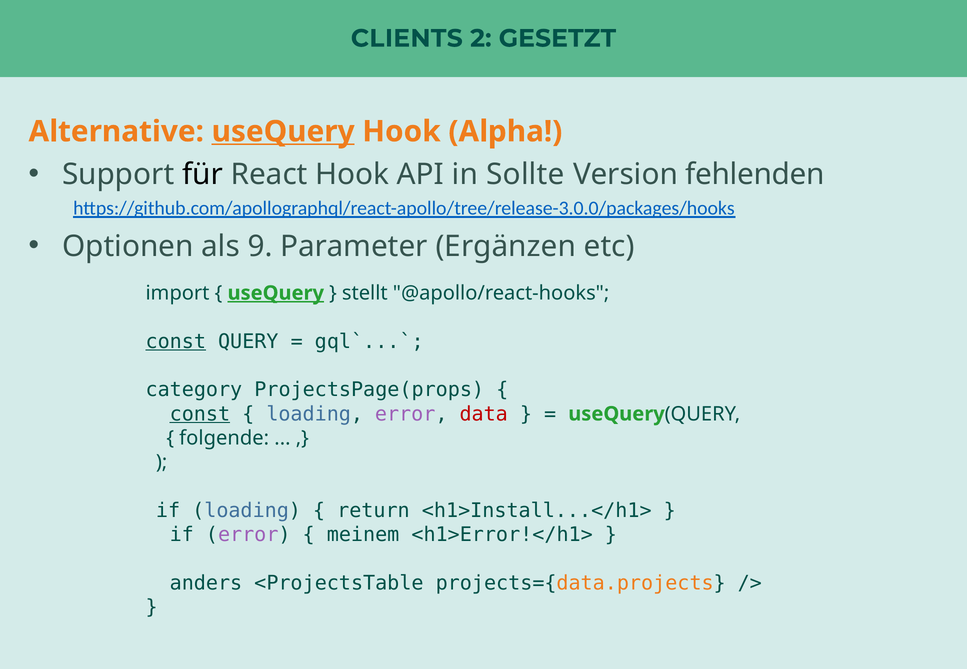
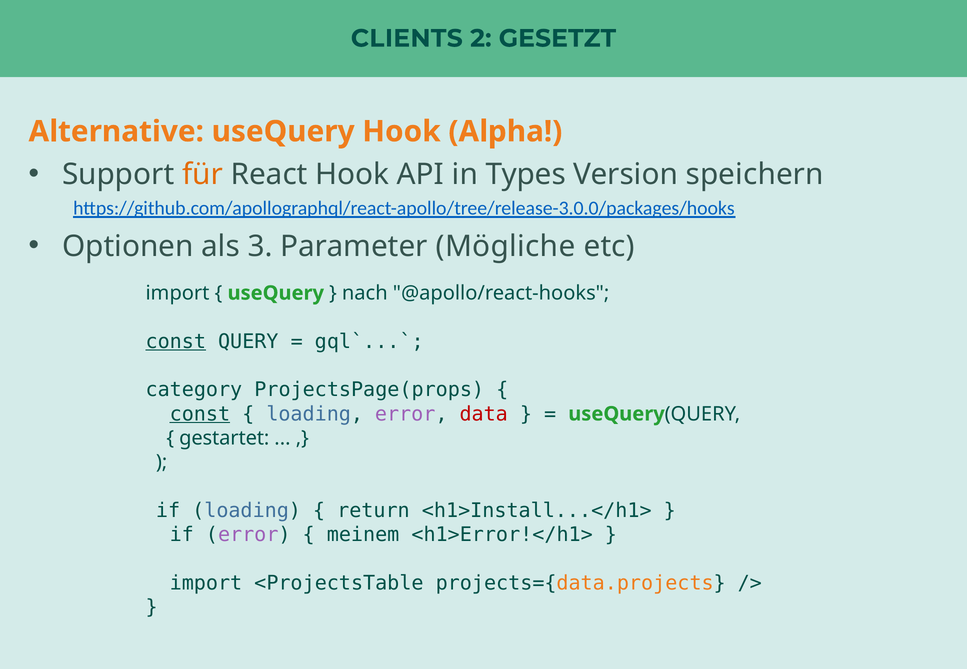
useQuery underline: present -> none (283, 132)
für colour: black -> orange (203, 174)
Sollte: Sollte -> Types (526, 174)
fehlenden: fehlenden -> speichern (755, 174)
9: 9 -> 3 (260, 246)
Ergänzen: Ergänzen -> Mögliche (506, 246)
useQuery underline: present -> none (276, 293)
stellt: stellt -> nach (365, 293)
folgende: folgende -> gestartet (224, 438)
anders: anders -> import (206, 583)
